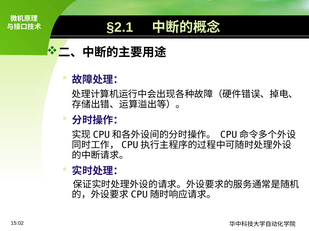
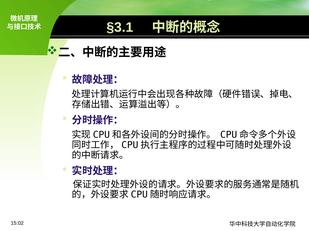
§2.1: §2.1 -> §3.1 (120, 27)
